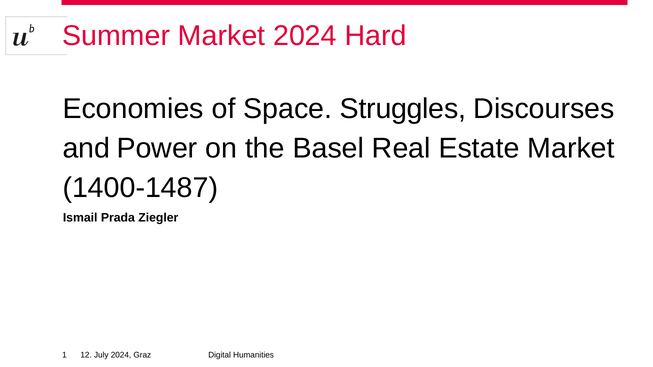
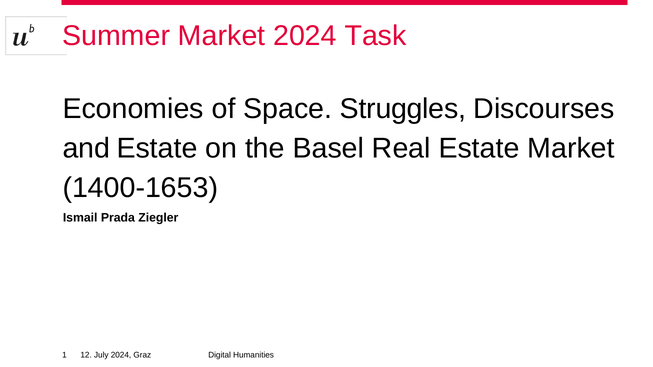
Hard: Hard -> Task (376, 36)
and Power: Power -> Estate (157, 148)
1400-1487: 1400-1487 -> 1400-1653 (140, 188)
